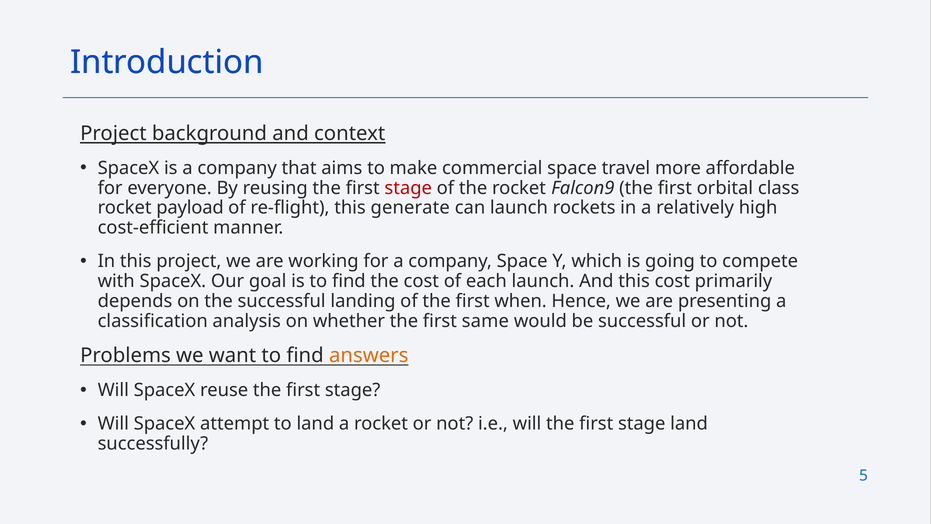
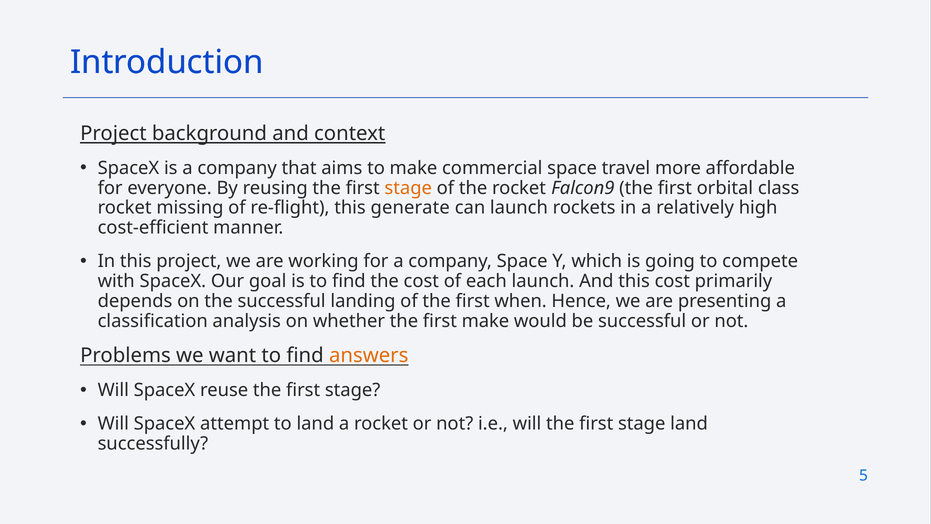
stage colour: red -> orange (408, 188)
payload: payload -> missing (190, 208)
first same: same -> make (485, 321)
